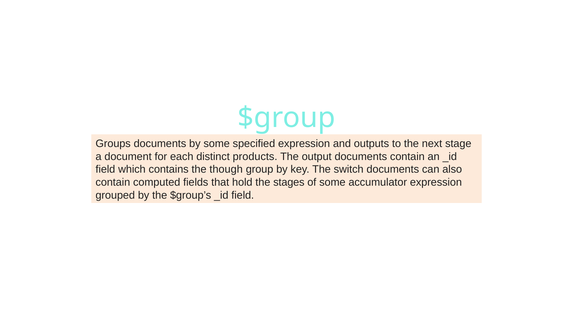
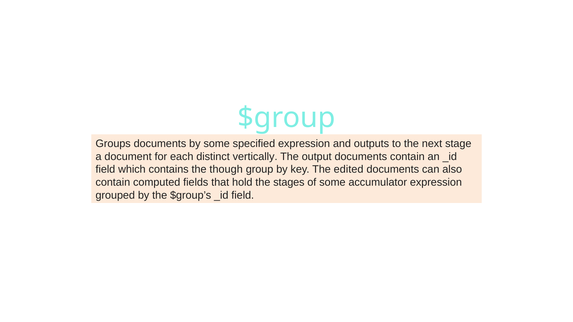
products: products -> vertically (255, 157)
switch: switch -> edited (349, 170)
